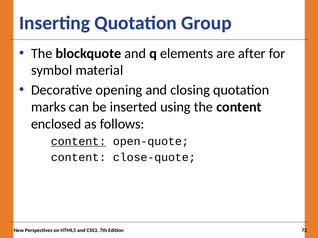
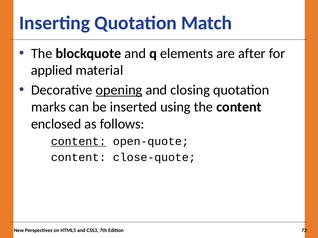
Group: Group -> Match (207, 23)
symbol: symbol -> applied (52, 70)
opening underline: none -> present (119, 90)
